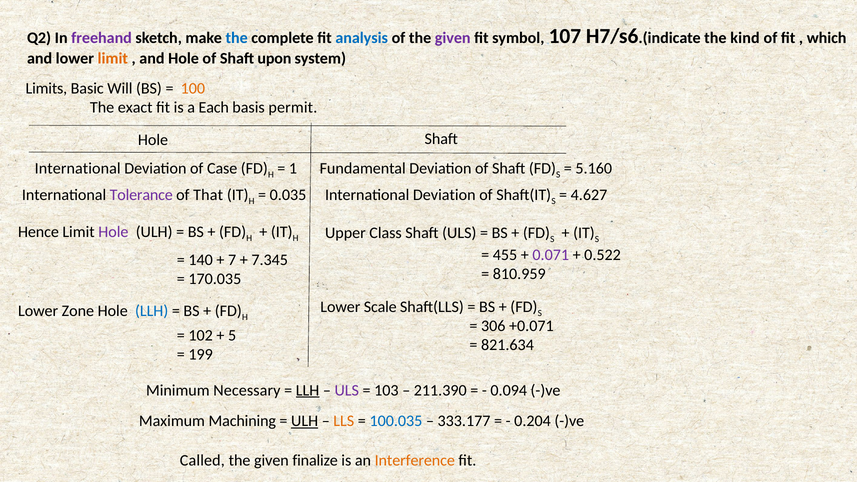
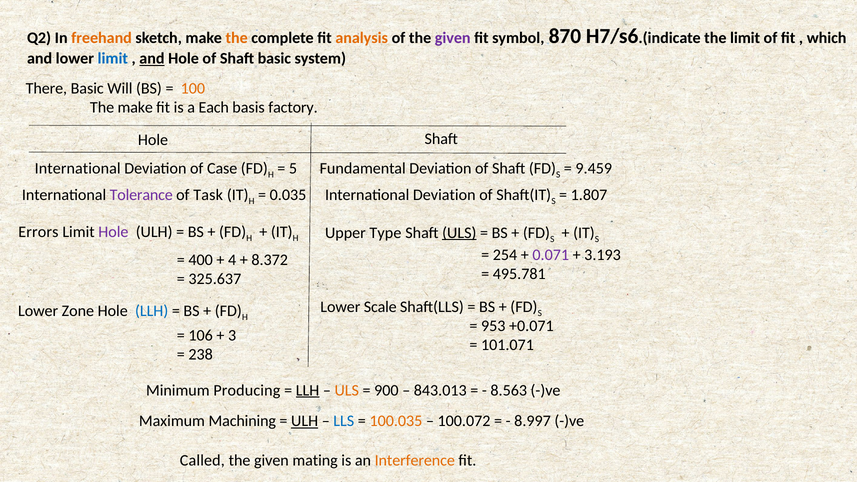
freehand colour: purple -> orange (102, 38)
the colour: blue -> orange (237, 38)
analysis colour: blue -> orange (362, 38)
107: 107 -> 870 (565, 36)
the kind: kind -> limit (745, 38)
limit colour: orange -> blue (113, 58)
and underline: none -> present (152, 58)
Shaft upon: upon -> basic (274, 58)
Limits: Limits -> There (46, 88)
The exact: exact -> make (135, 108)
permit: permit -> factory (293, 108)
1: 1 -> 5 (293, 169)
5.160: 5.160 -> 9.459 (594, 169)
That: That -> Task (208, 195)
4.627: 4.627 -> 1.807 (589, 195)
Hence: Hence -> Errors (38, 232)
Class: Class -> Type (385, 233)
ULS underline: none -> present (459, 233)
455: 455 -> 254 (505, 255)
0.522: 0.522 -> 3.193 (603, 255)
140: 140 -> 400 (201, 260)
7: 7 -> 4 (232, 260)
7.345: 7.345 -> 8.372 (270, 260)
810.959: 810.959 -> 495.781 (519, 274)
170.035: 170.035 -> 325.637 (215, 279)
306: 306 -> 953 (493, 326)
102: 102 -> 106 (201, 335)
5: 5 -> 3 (232, 335)
821.634: 821.634 -> 101.071 (507, 345)
199: 199 -> 238 (201, 355)
Necessary: Necessary -> Producing (247, 390)
ULS colour: purple -> orange (347, 390)
103: 103 -> 900 (386, 390)
211.390: 211.390 -> 843.013 (440, 390)
0.094: 0.094 -> 8.563 (509, 390)
LLS colour: orange -> blue (344, 421)
100.035 colour: blue -> orange (396, 421)
333.177: 333.177 -> 100.072 (464, 421)
0.204: 0.204 -> 8.997 (533, 421)
finalize: finalize -> mating (315, 461)
